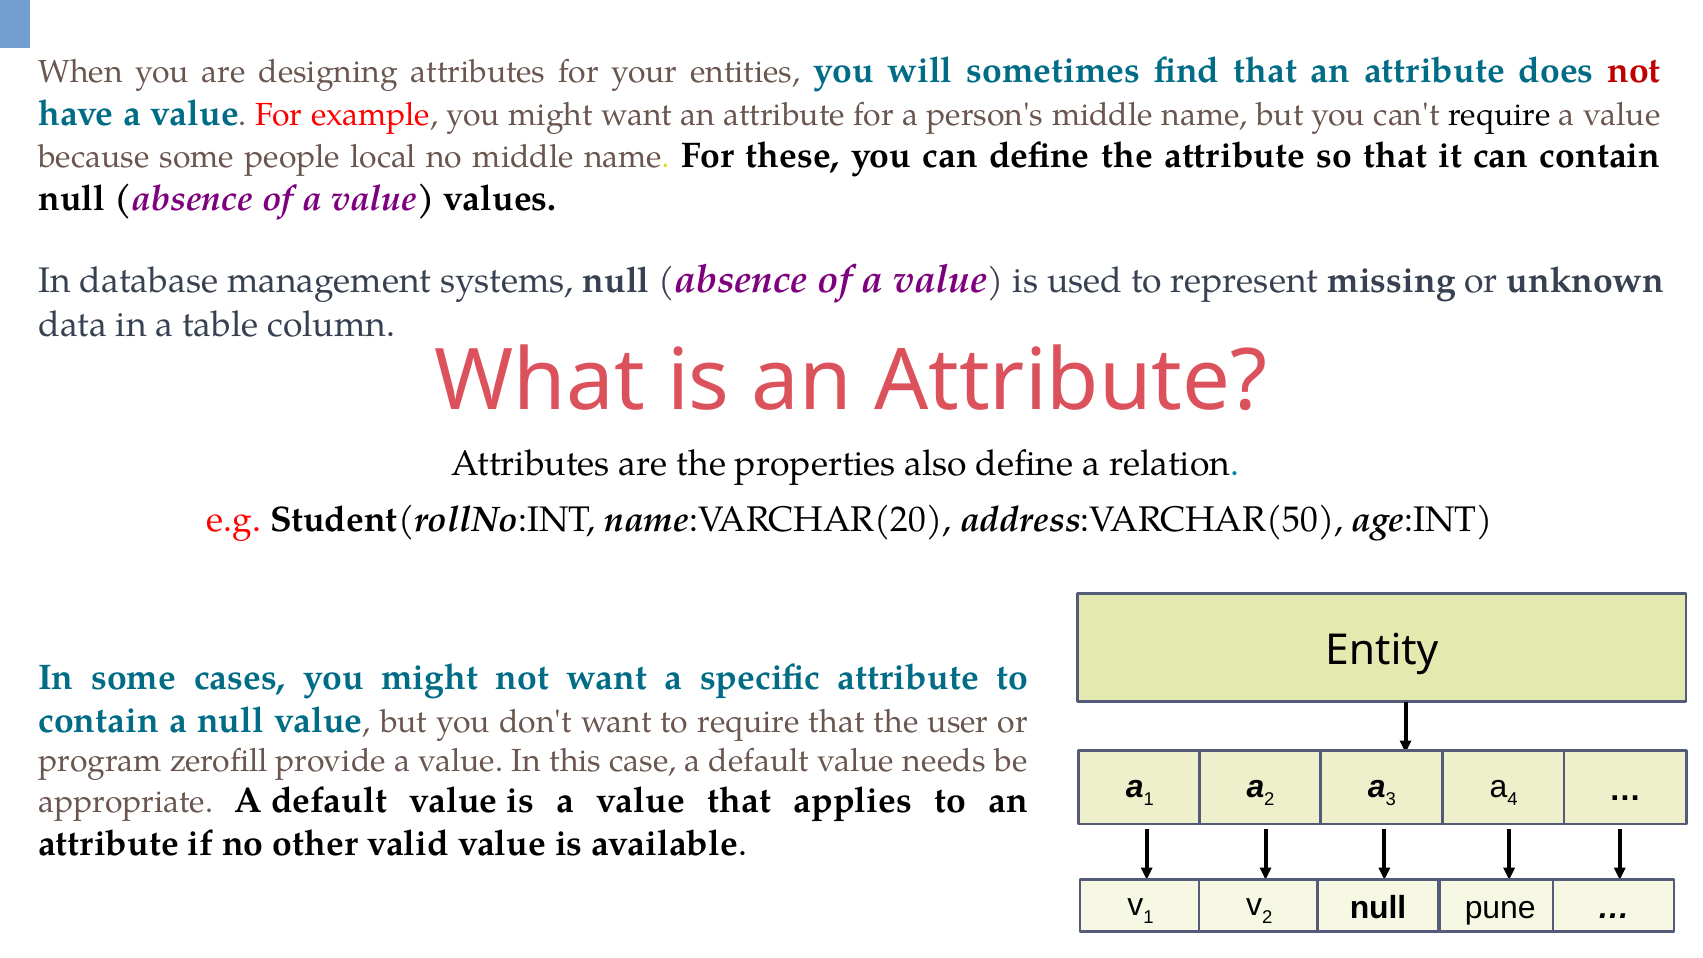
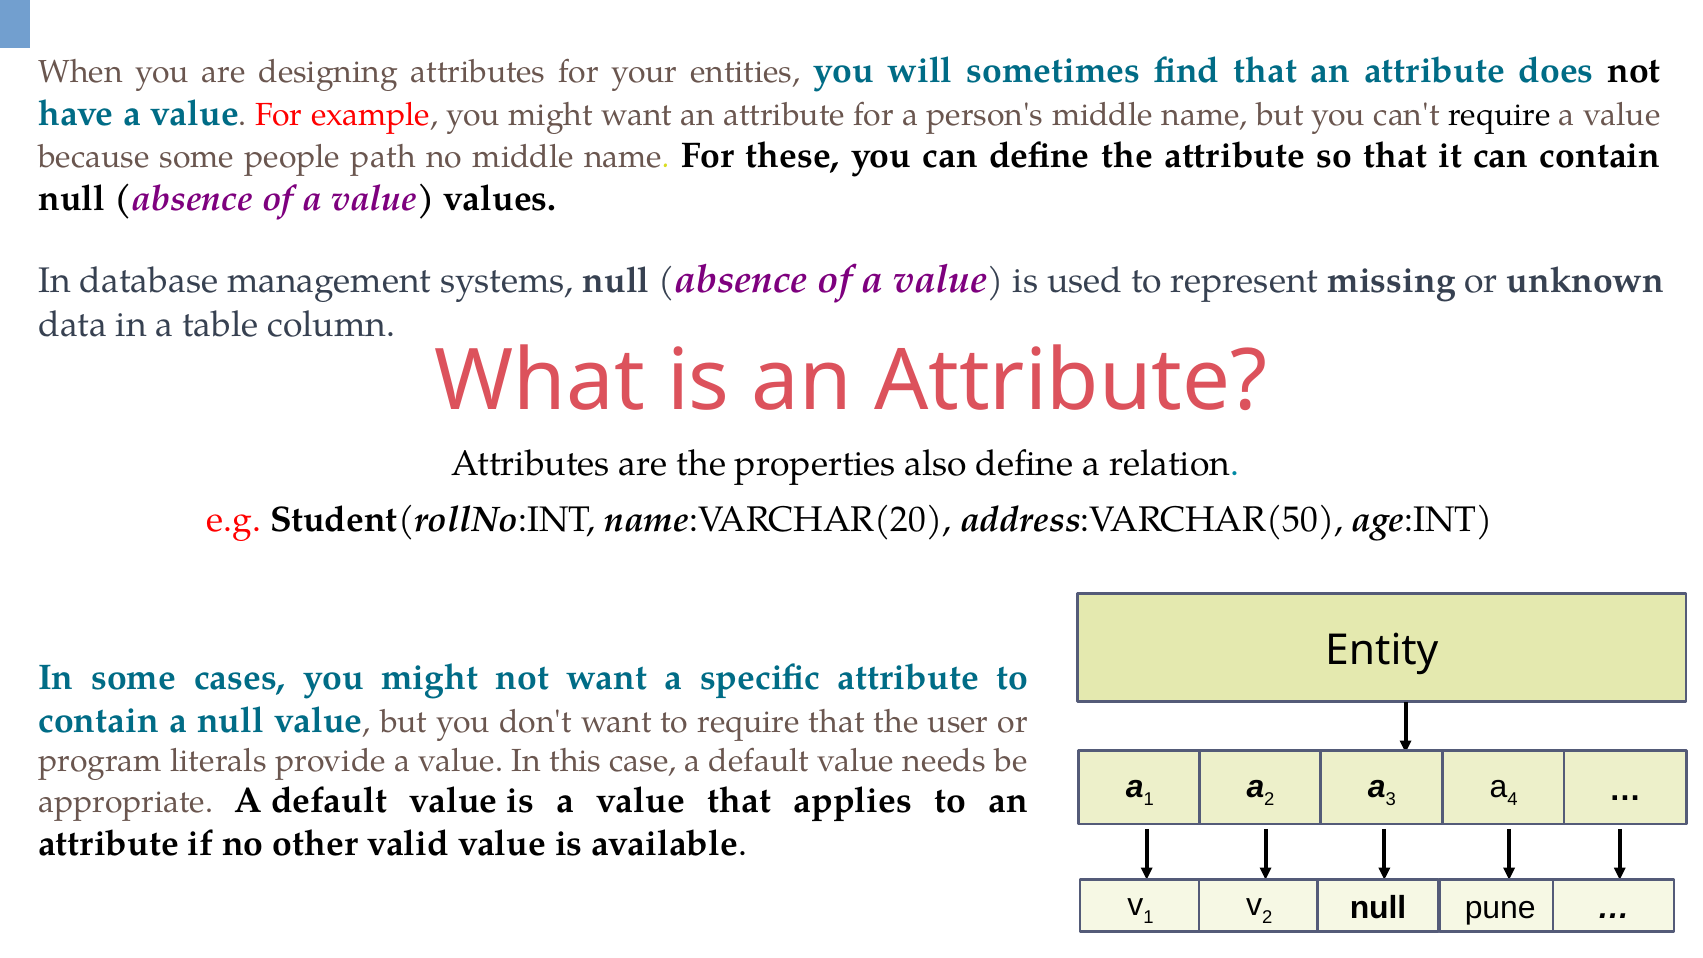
not colour: red -> black (1634, 71)
local: local -> path (383, 157)
zerofill: zerofill -> literals (219, 760)
